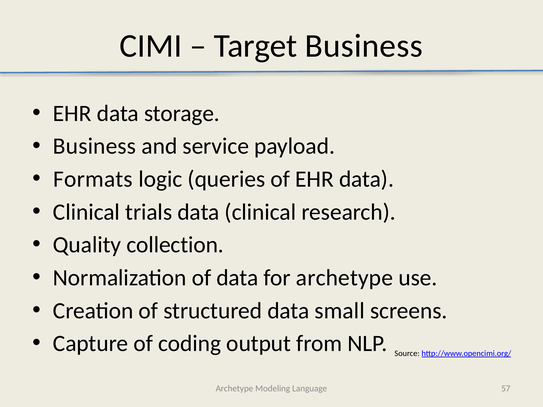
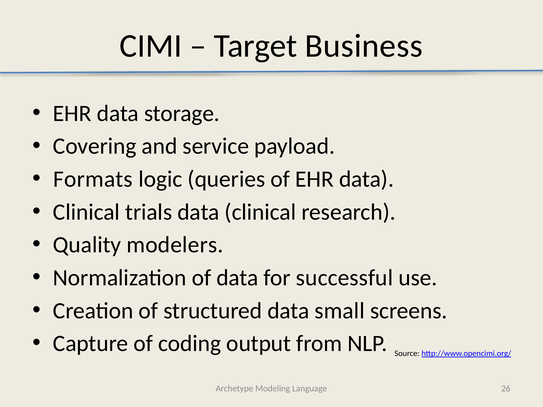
Business: Business -> Covering (95, 146)
collection: collection -> modelers (175, 245)
for archetype: archetype -> successful (345, 278)
57: 57 -> 26 (506, 389)
